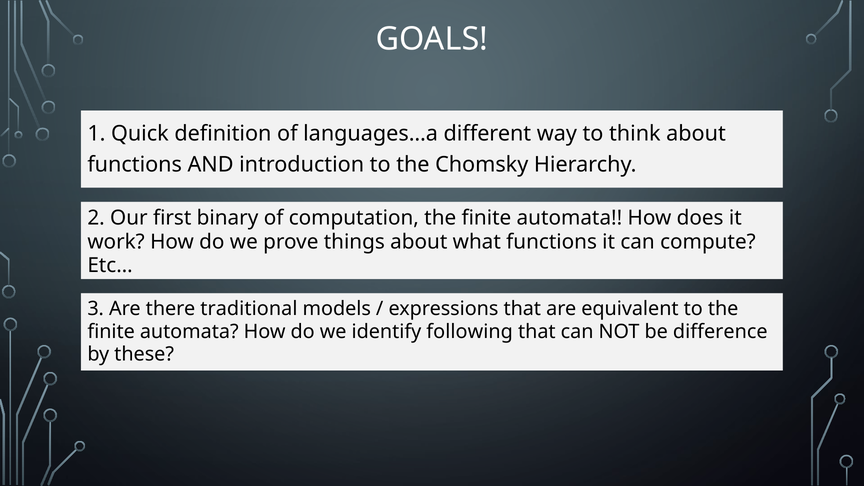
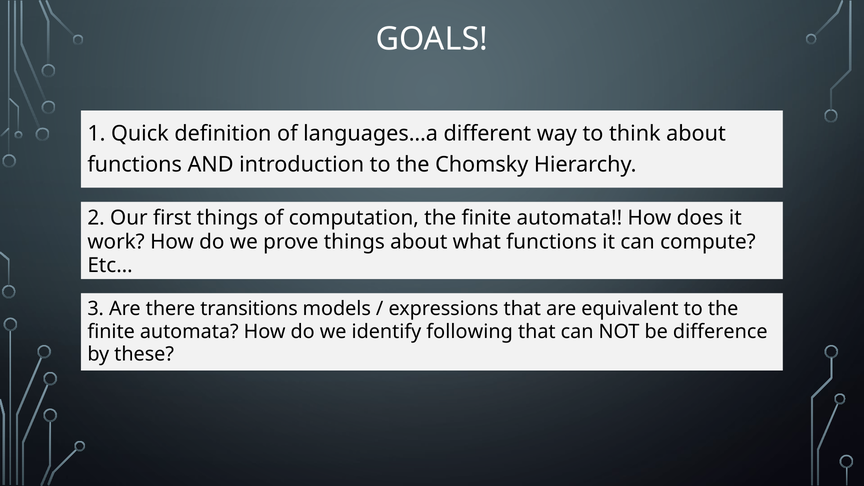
first binary: binary -> things (227, 218)
traditional: traditional -> transitions (249, 309)
